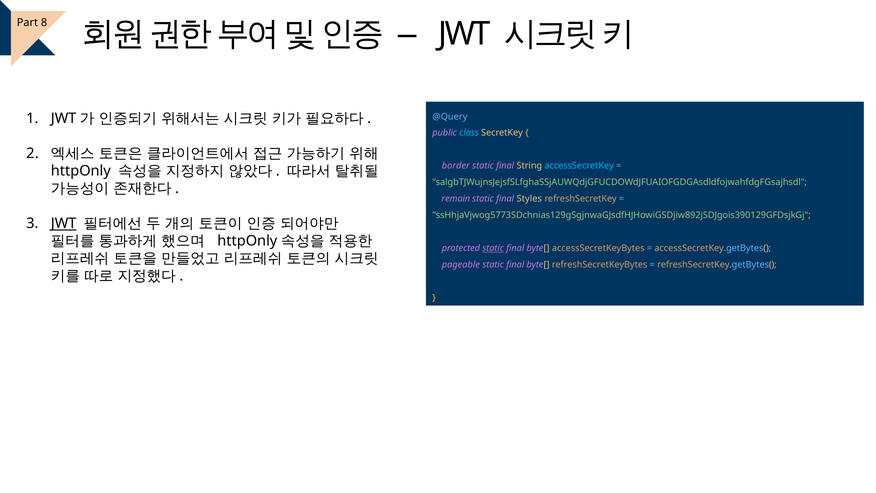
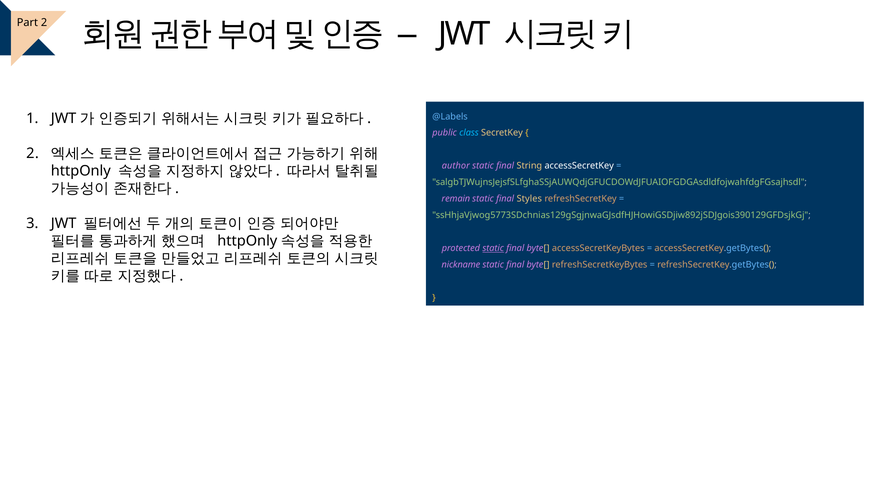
Part 8: 8 -> 2 (44, 23)
@Query: @Query -> @Labels (450, 116)
border: border -> author (456, 166)
accessSecretKey colour: light blue -> white (579, 166)
JWT underline: present -> none (64, 223)
pageable: pageable -> nickname (461, 264)
